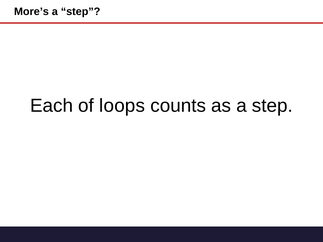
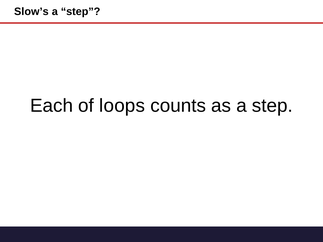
More’s: More’s -> Slow’s (31, 11)
